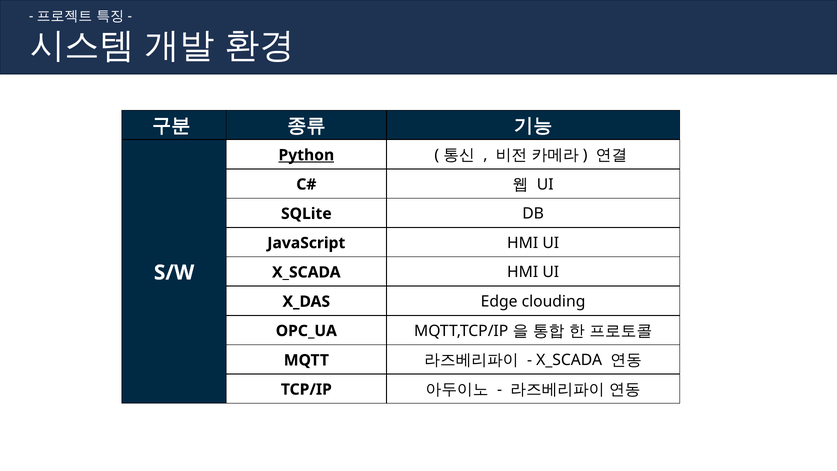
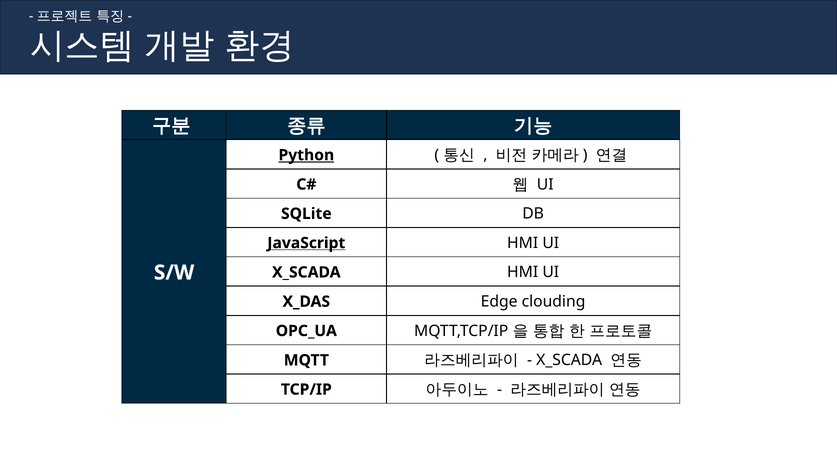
JavaScript underline: none -> present (306, 243)
